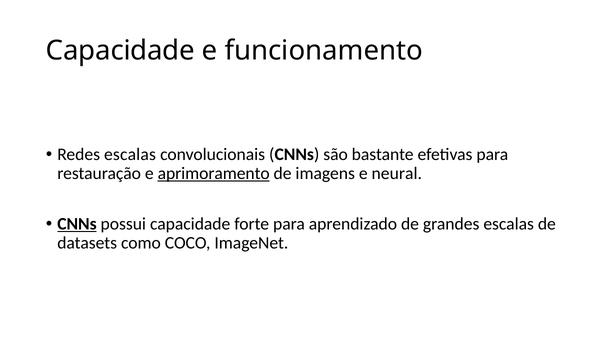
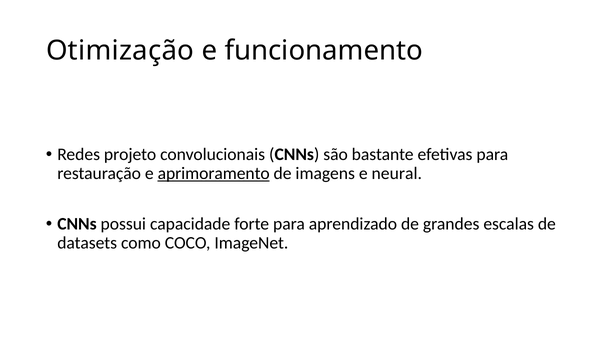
Capacidade: Capacidade -> Otimização (120, 51)
Redes escalas: escalas -> projeto (130, 155)
CNNs underline: present -> none (77, 224)
